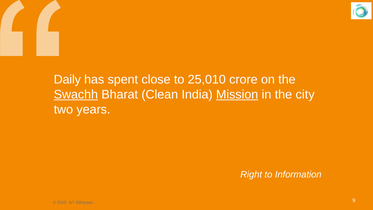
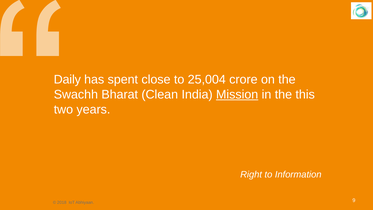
25,010: 25,010 -> 25,004 (207, 79)
Swachh underline: present -> none (76, 94)
city: city -> this (305, 94)
